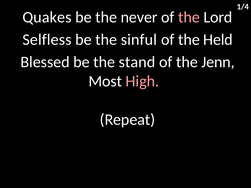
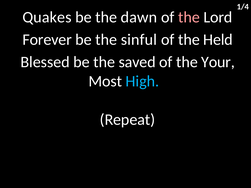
never: never -> dawn (139, 17)
Selfless: Selfless -> Forever (47, 40)
stand: stand -> saved (137, 62)
Jenn: Jenn -> Your (218, 62)
High colour: pink -> light blue (142, 81)
